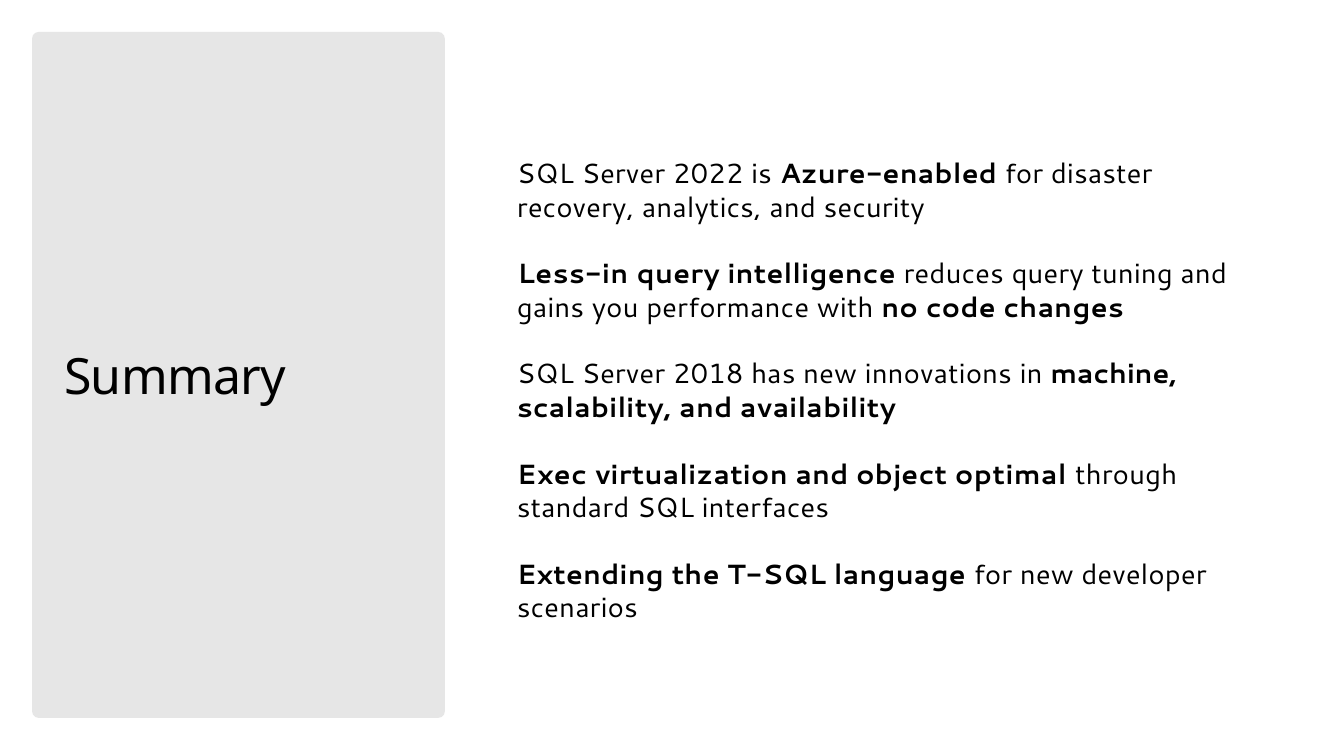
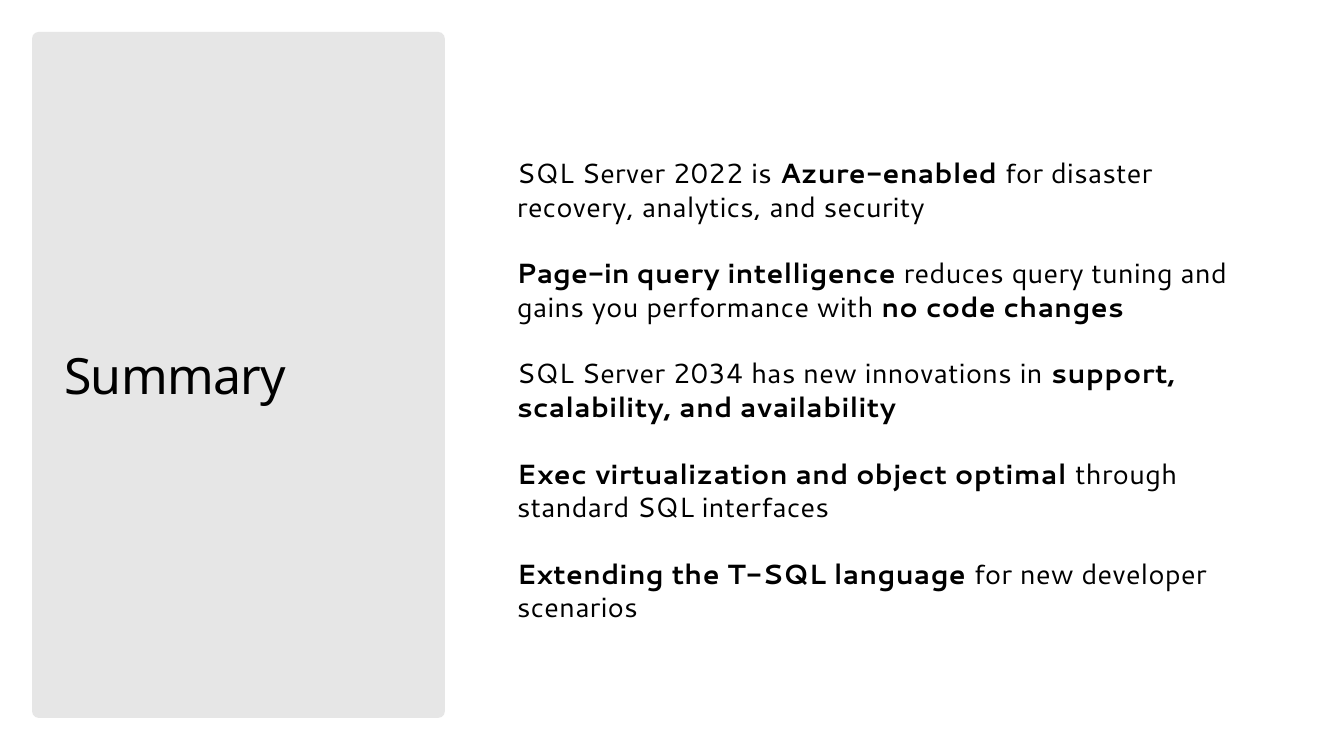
Less-in: Less-in -> Page-in (573, 275)
2018: 2018 -> 2034 (708, 375)
machine: machine -> support (1113, 375)
